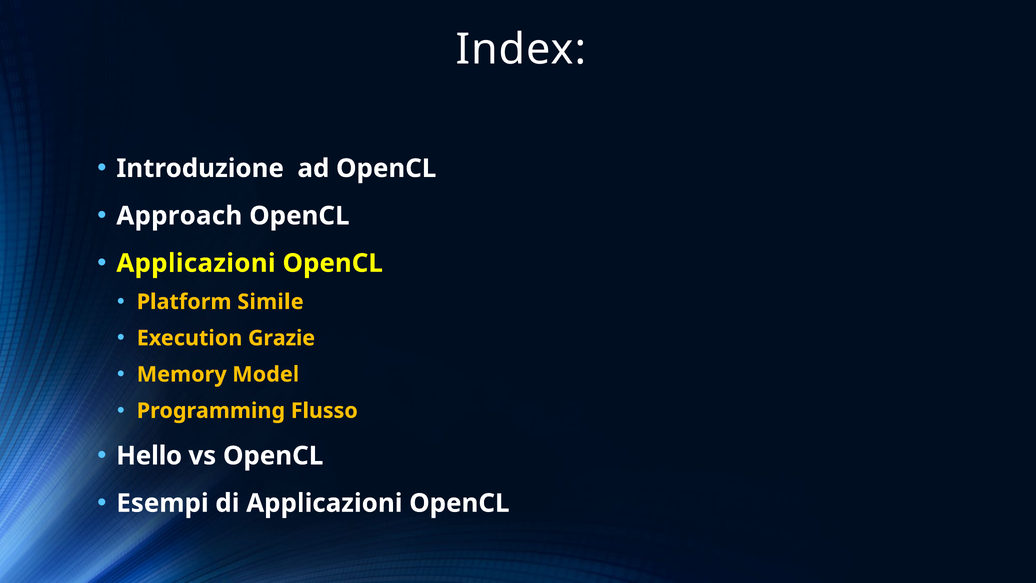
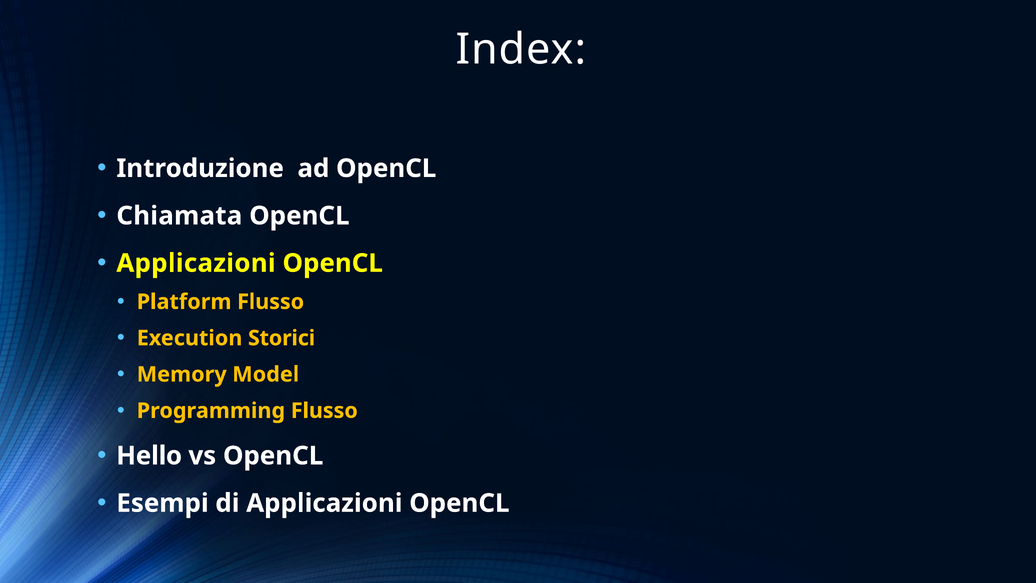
Approach: Approach -> Chiamata (179, 216)
Platform Simile: Simile -> Flusso (271, 302)
Grazie: Grazie -> Storici (282, 338)
